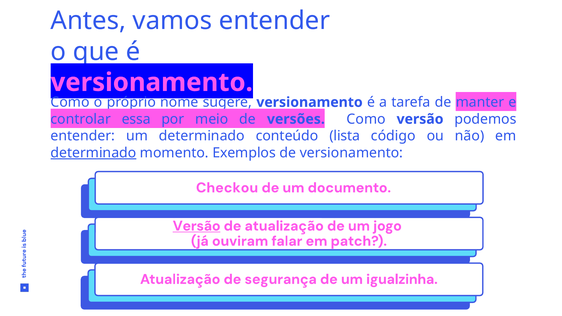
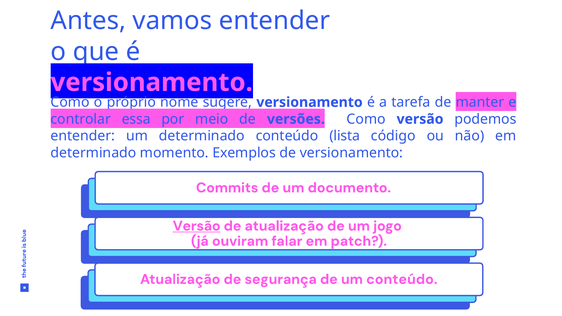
determinado underline: present -> none (93, 153)
Checkou: Checkou -> Commits (227, 188)
um igualzinha: igualzinha -> conteúdo (402, 279)
